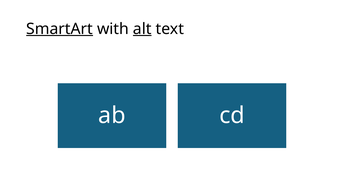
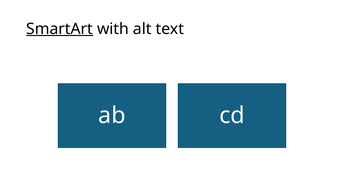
alt underline: present -> none (142, 29)
